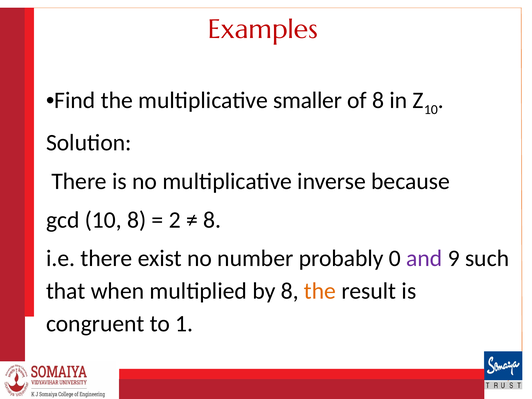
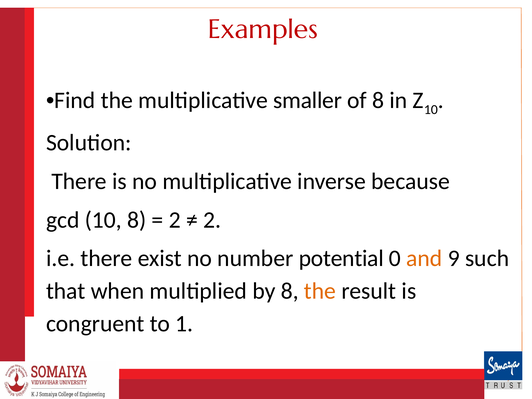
8: 8 -> 2 (212, 220)
probably: probably -> potential (341, 259)
and colour: purple -> orange (424, 259)
